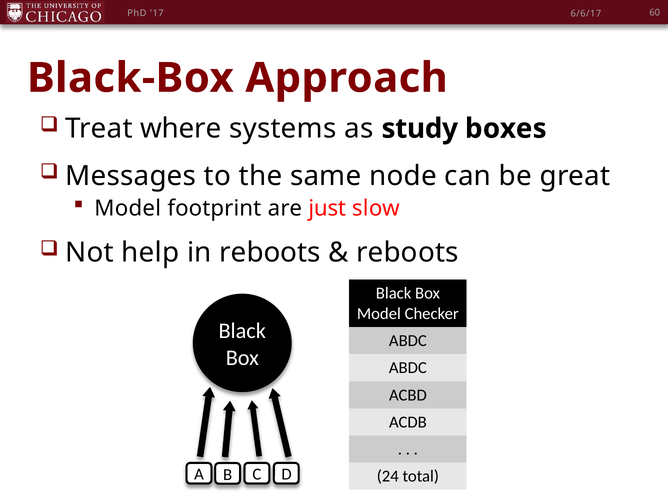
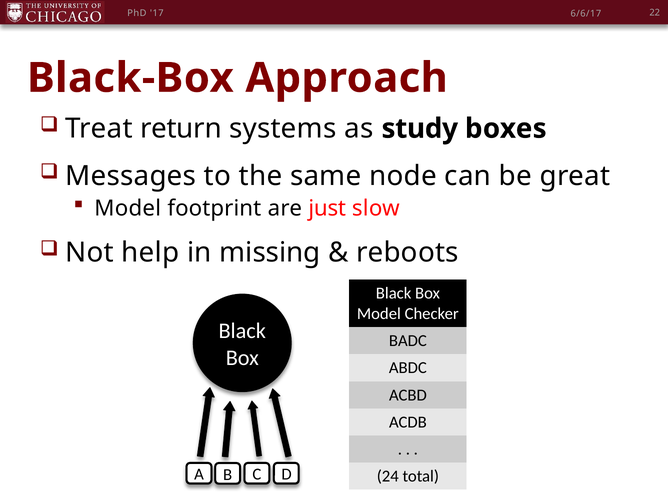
60: 60 -> 22 (655, 13)
where: where -> return (181, 129)
in reboots: reboots -> missing (270, 253)
ABDC: ABDC -> BADC (408, 341)
